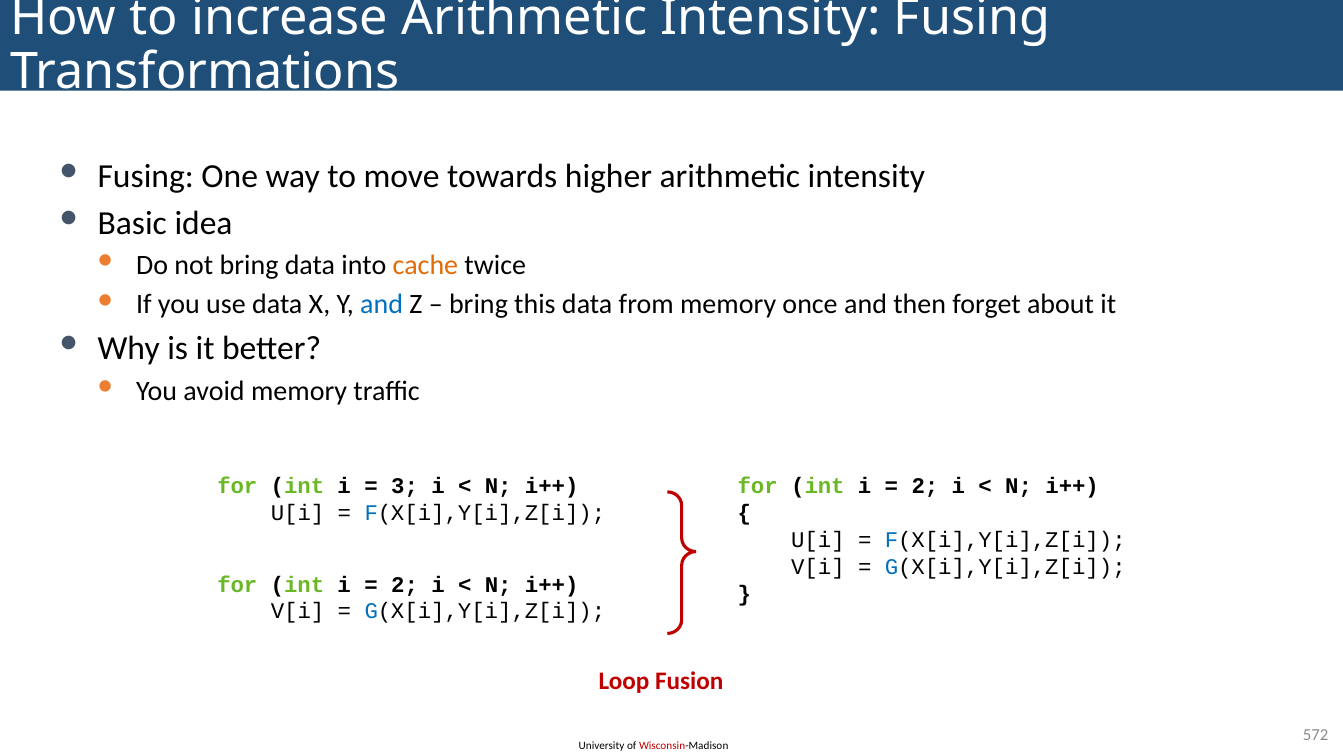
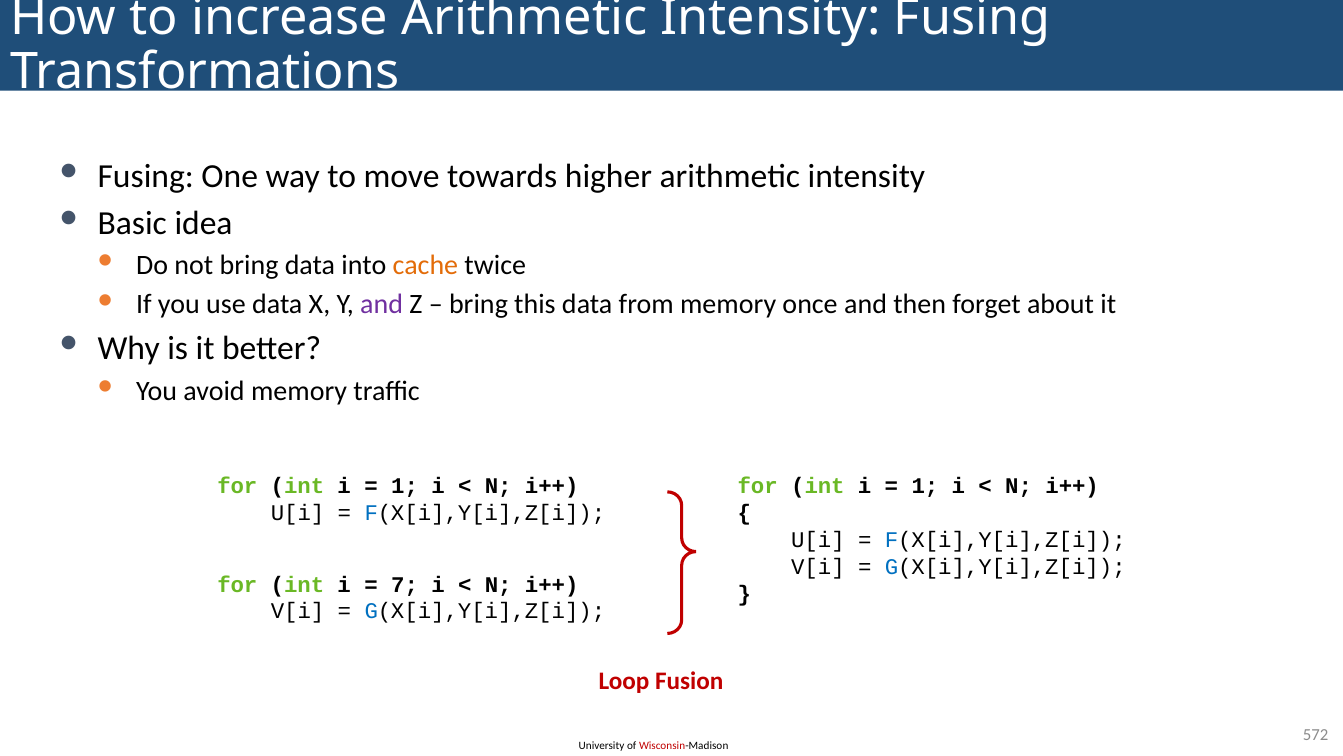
and colour: blue -> purple (382, 304)
3: 3 -> 1 (405, 486)
2: 2 -> 1 (925, 486)
2: 2 -> 7 (405, 584)
